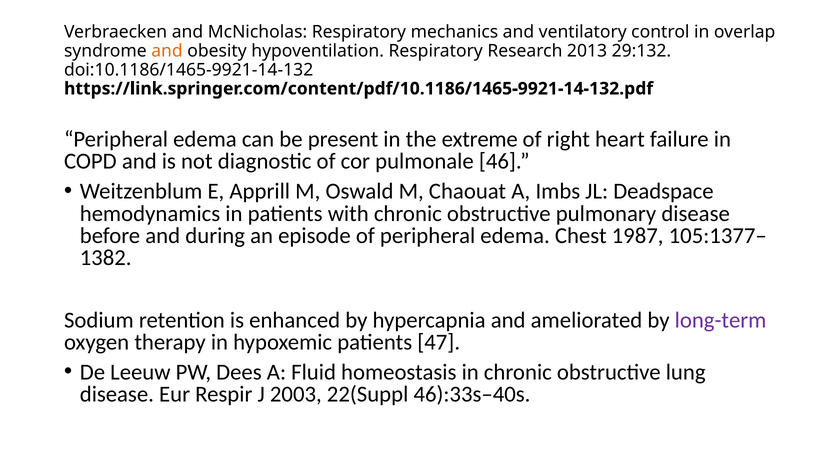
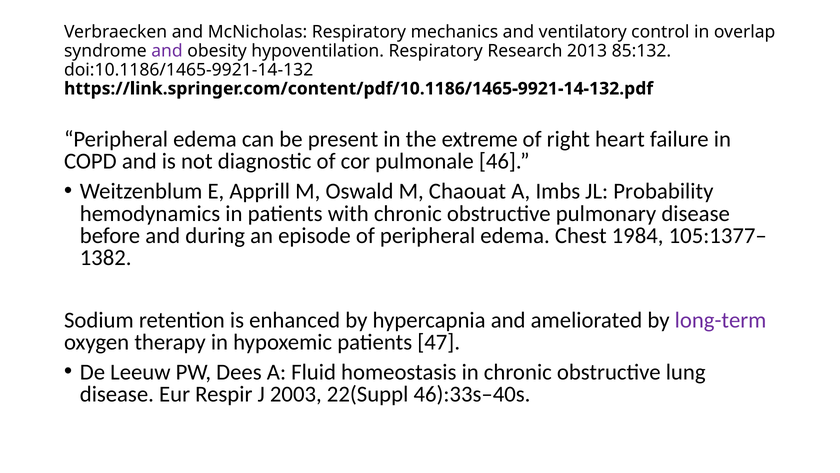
and colour: orange -> purple (167, 51)
29:132: 29:132 -> 85:132 (641, 51)
Deadspace: Deadspace -> Probability (663, 191)
1987: 1987 -> 1984 (638, 235)
